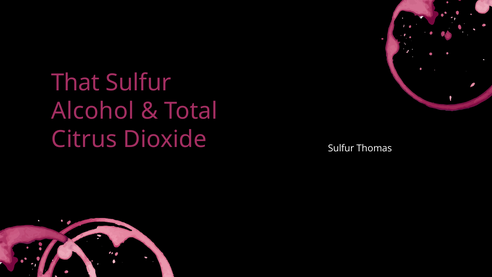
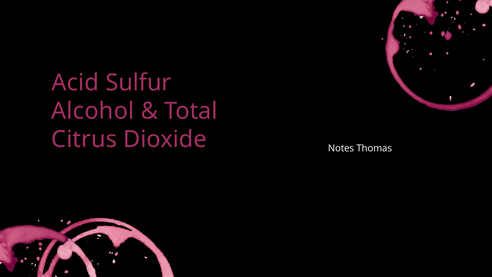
That: That -> Acid (75, 83)
Dioxide Sulfur: Sulfur -> Notes (341, 148)
